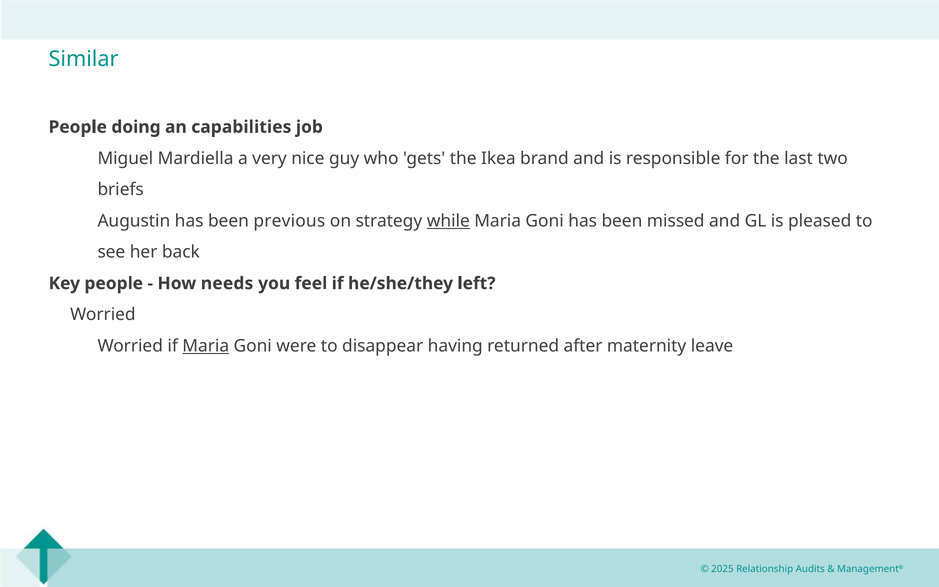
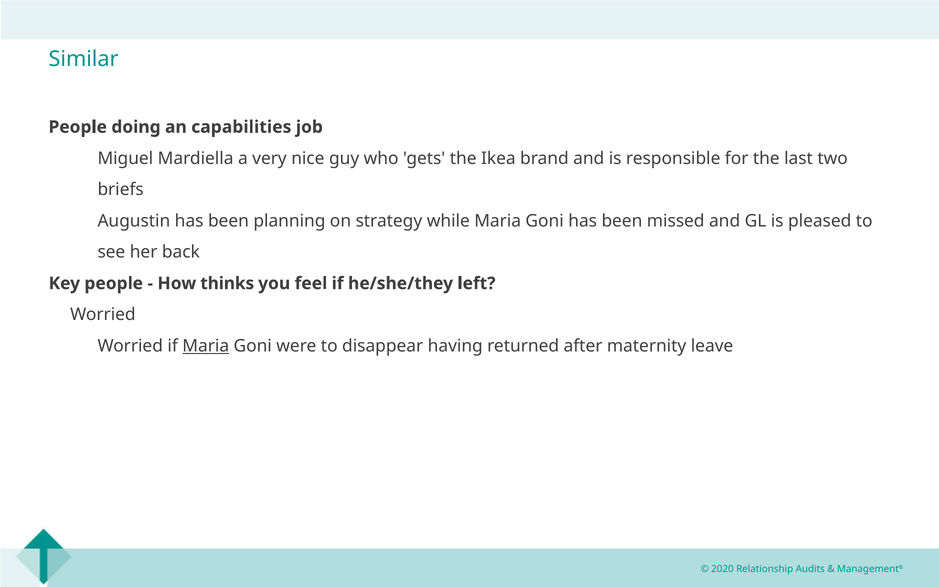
previous: previous -> planning (289, 221)
while underline: present -> none (448, 221)
needs: needs -> thinks (227, 283)
2025: 2025 -> 2020 (722, 569)
